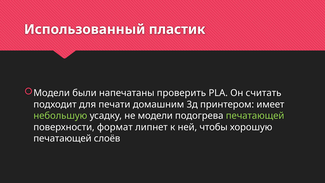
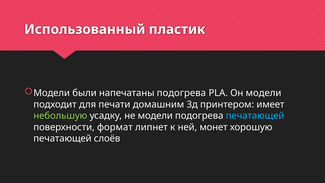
напечатаны проверить: проверить -> подогрева (181, 93)
Он считать: считать -> модели (264, 93)
печатающей colour: light green -> light blue (255, 116)
чтобы: чтобы -> монет (214, 127)
